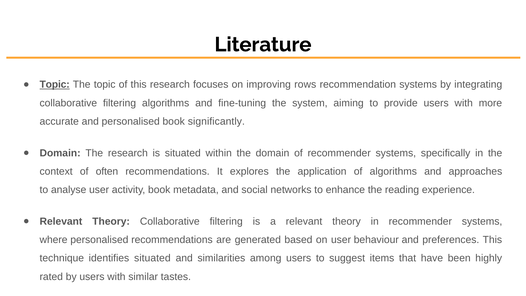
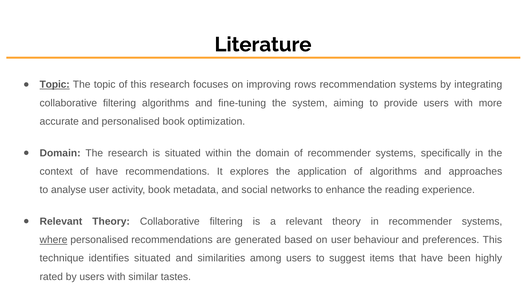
significantly: significantly -> optimization (216, 121)
of often: often -> have (107, 171)
where underline: none -> present (54, 240)
